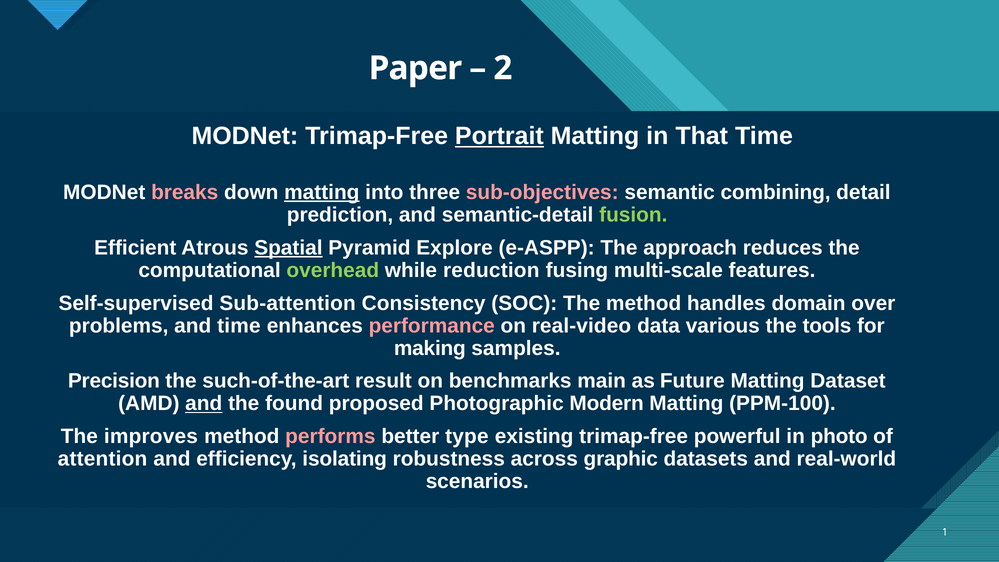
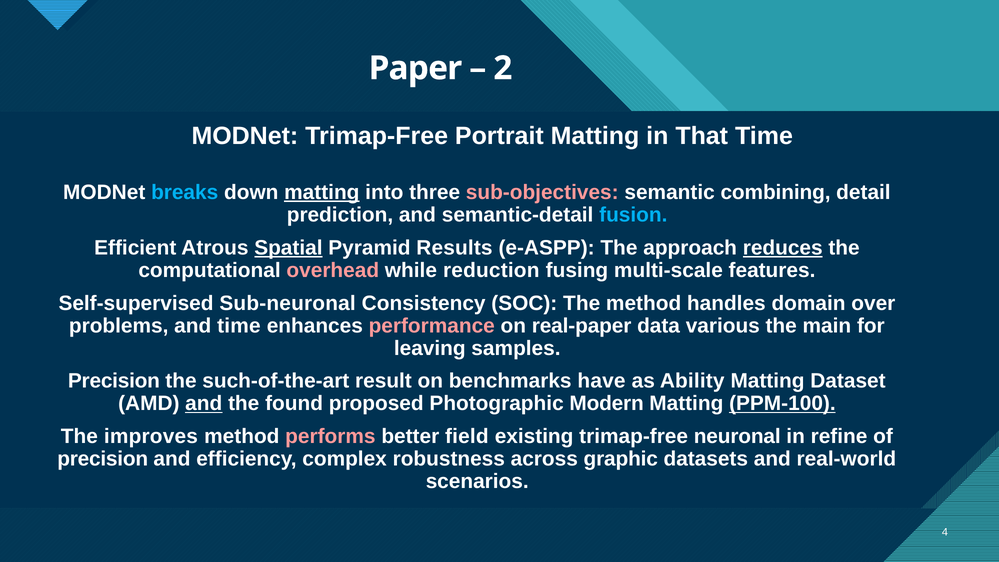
Portrait underline: present -> none (499, 136)
breaks colour: pink -> light blue (185, 192)
fusion colour: light green -> light blue (633, 215)
Explore: Explore -> Results (454, 248)
reduces underline: none -> present (783, 248)
overhead colour: light green -> pink (333, 270)
Sub-attention: Sub-attention -> Sub-neuronal (288, 303)
real-video: real-video -> real-paper (582, 326)
tools: tools -> main (827, 326)
making: making -> leaving (430, 348)
main: main -> have (602, 381)
Future: Future -> Ability (692, 381)
PPM-100 underline: none -> present (782, 404)
type: type -> field (467, 436)
powerful: powerful -> neuronal (737, 436)
photo: photo -> refine (839, 436)
attention: attention -> precision (103, 459)
isolating: isolating -> complex (345, 459)
1: 1 -> 4 (945, 532)
